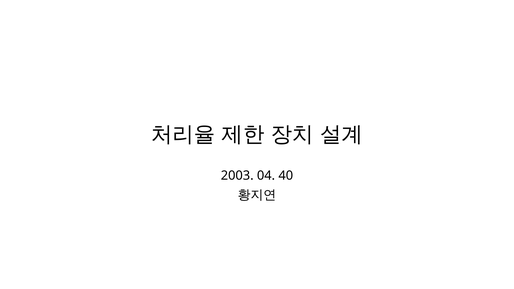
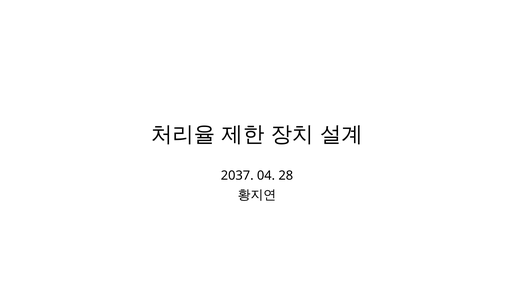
2003: 2003 -> 2037 (237, 176)
40: 40 -> 28 (286, 176)
